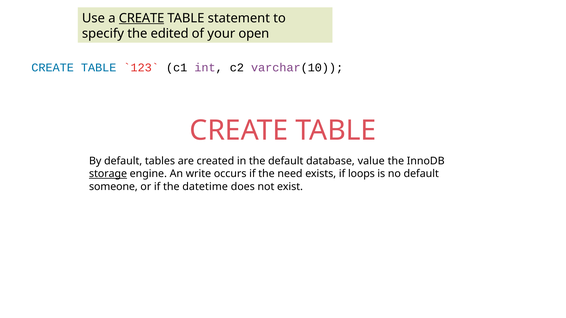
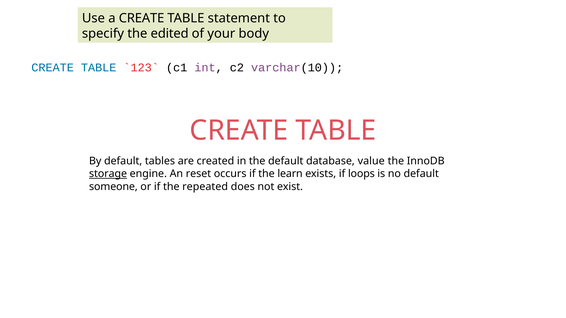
CREATE underline: present -> none (142, 18)
open: open -> body (254, 34)
write: write -> reset (198, 174)
need: need -> learn (290, 174)
datetime: datetime -> repeated (205, 187)
